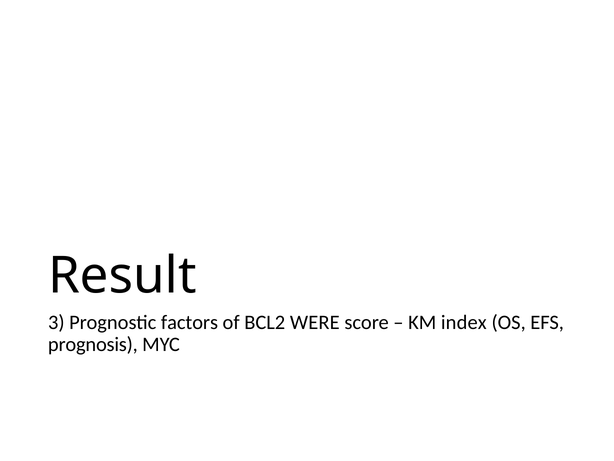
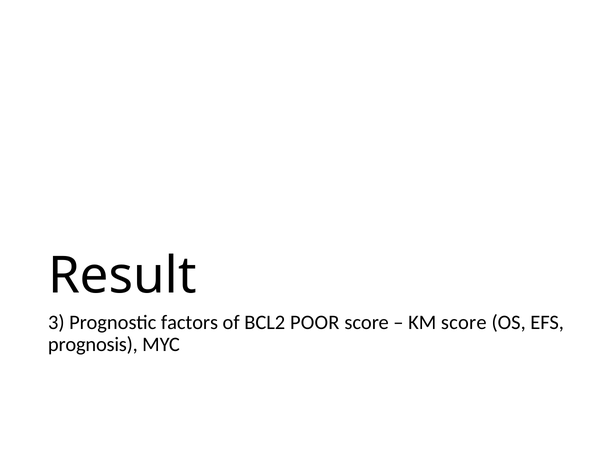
WERE: WERE -> POOR (315, 322)
KM index: index -> score (464, 322)
